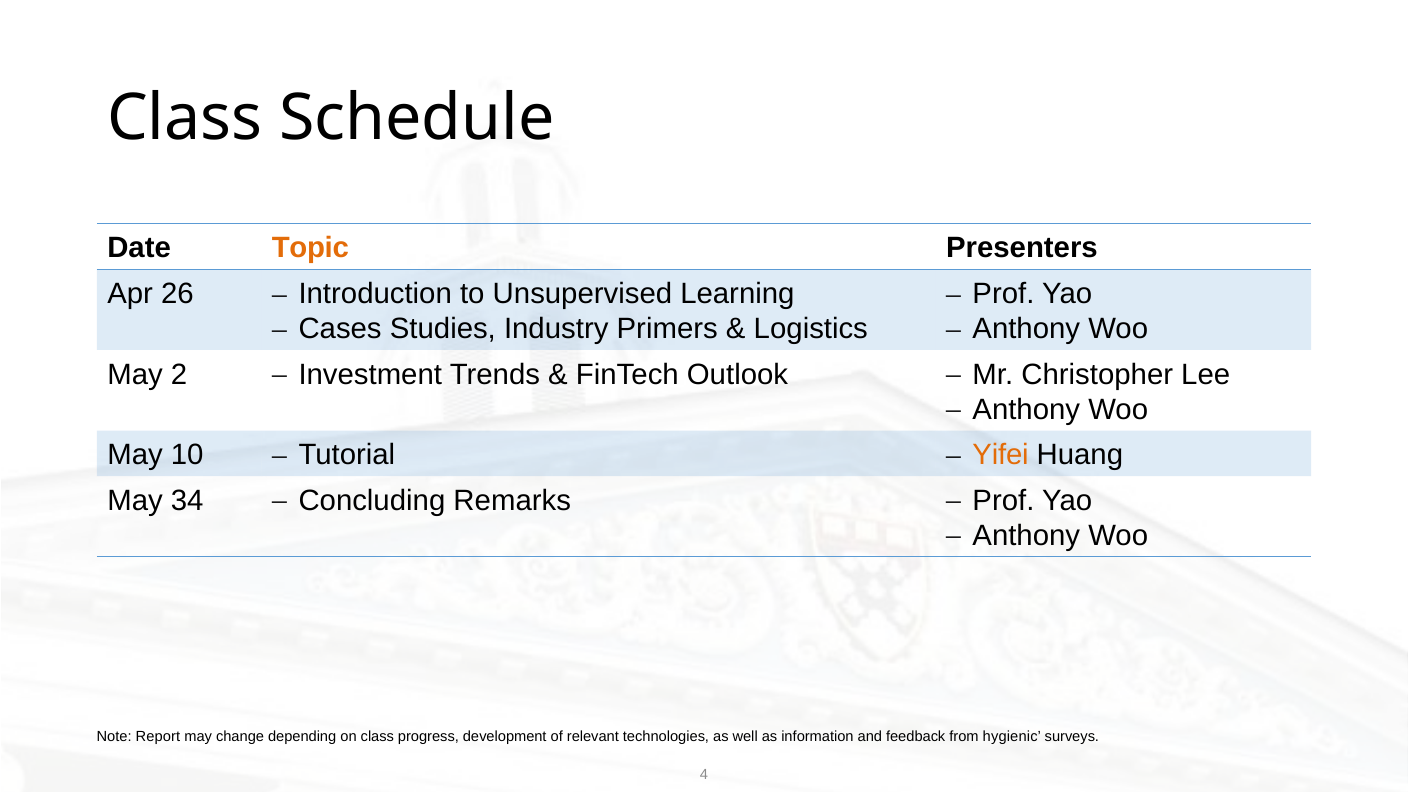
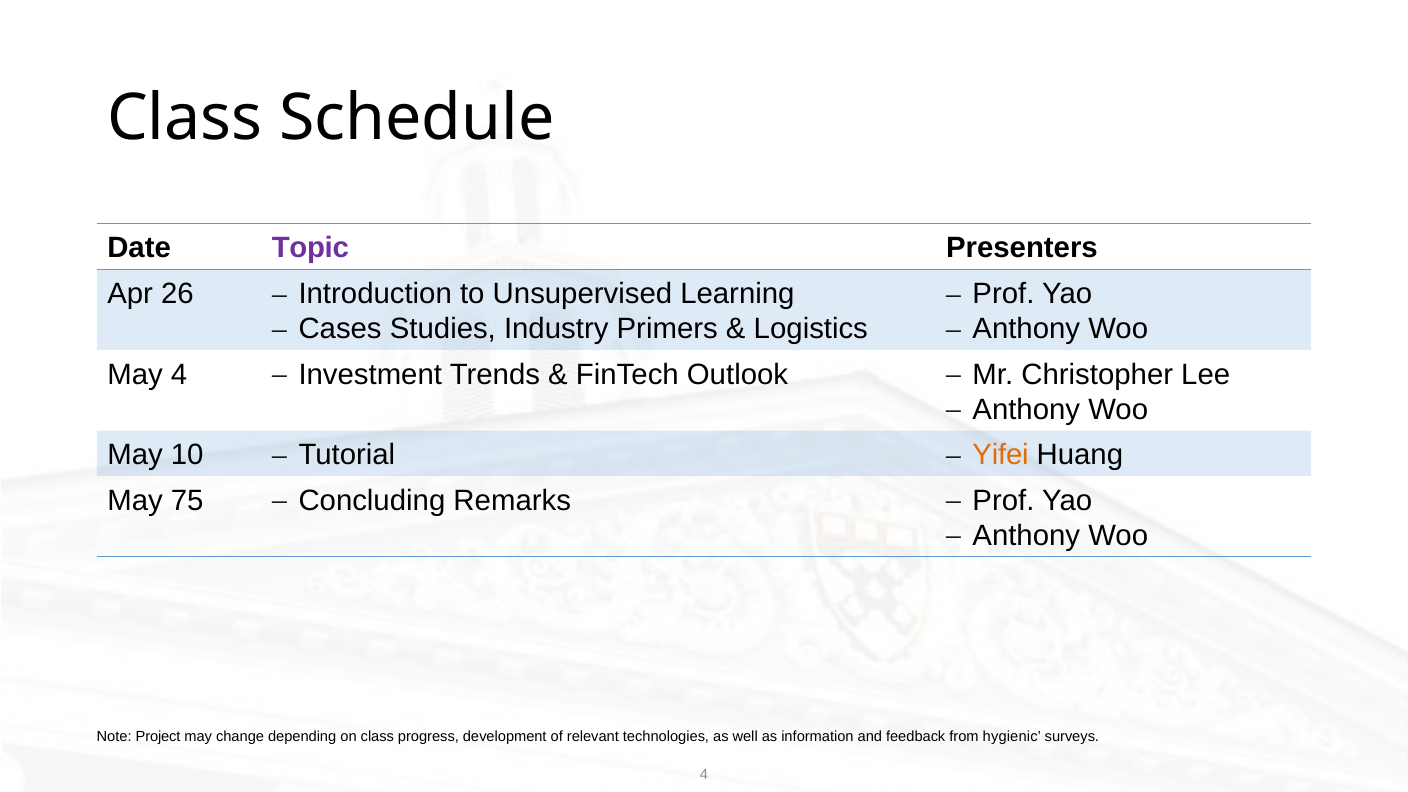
Topic colour: orange -> purple (310, 248)
May 2: 2 -> 4 (179, 374)
34: 34 -> 75 (187, 501)
Report: Report -> Project (158, 736)
